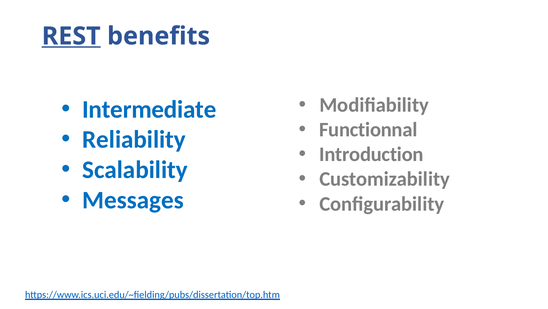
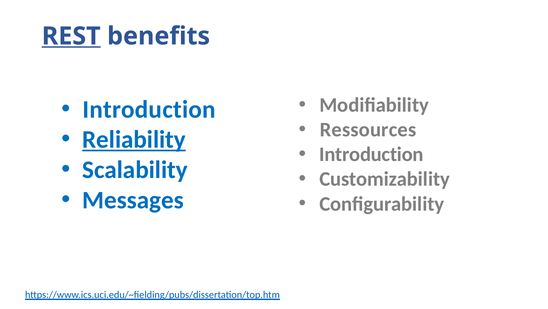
Intermediate: Intermediate -> Introduction (149, 109)
Functionnal: Functionnal -> Ressources (368, 129)
Reliability underline: none -> present (134, 139)
